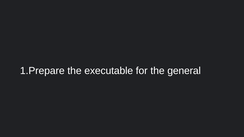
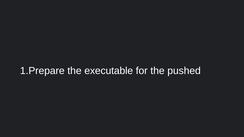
general: general -> pushed (184, 71)
